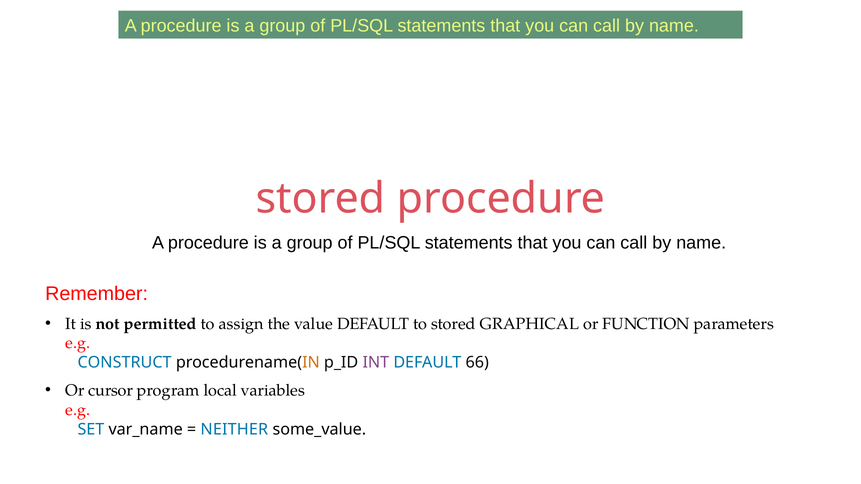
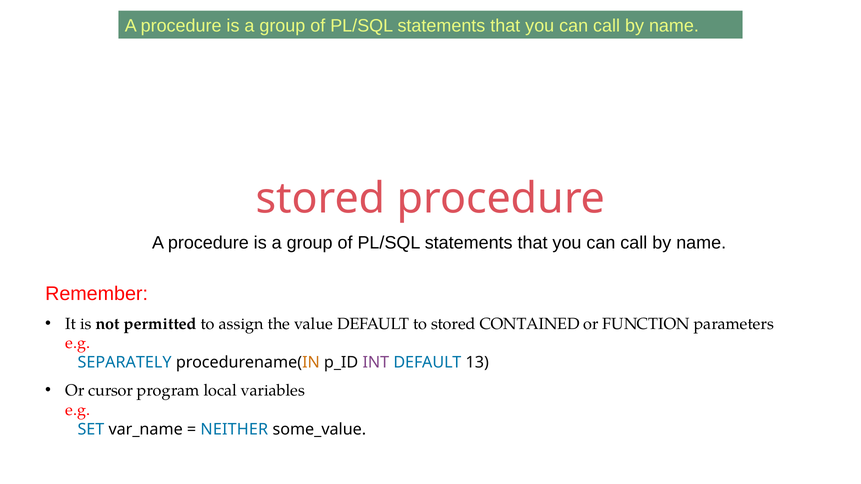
GRAPHICAL: GRAPHICAL -> CONTAINED (530, 324)
CONSTRUCT: CONSTRUCT -> SEPARATELY (125, 363)
66: 66 -> 13 (477, 363)
